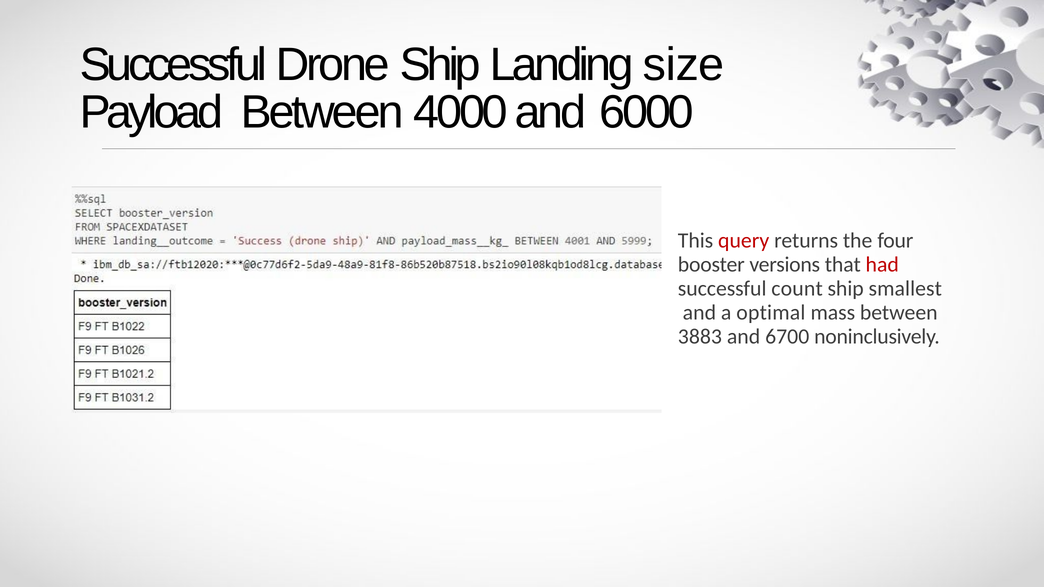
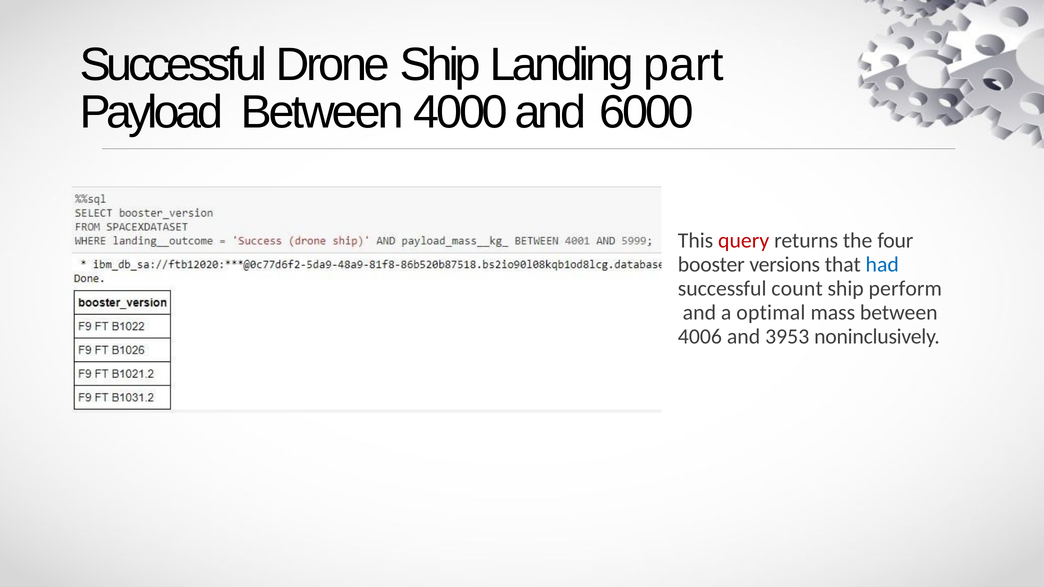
size: size -> part (683, 65)
had colour: red -> blue (882, 265)
smallest: smallest -> perform (905, 289)
3883: 3883 -> 4006 (700, 337)
6700: 6700 -> 3953 (787, 337)
